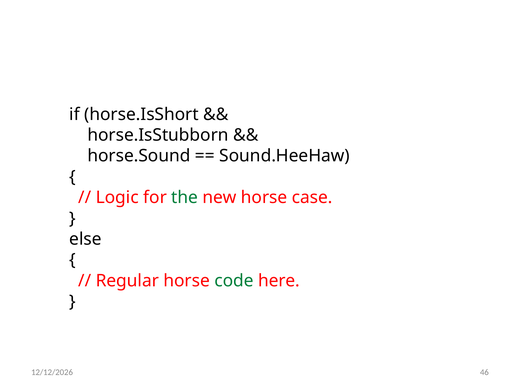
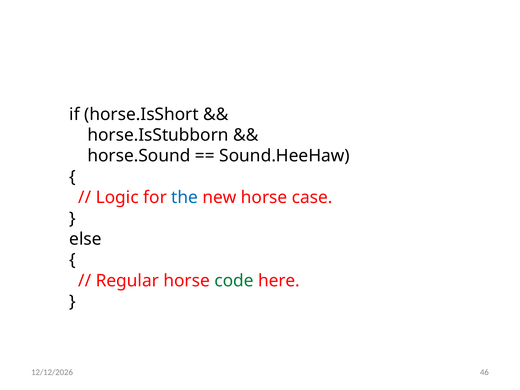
the colour: green -> blue (185, 198)
